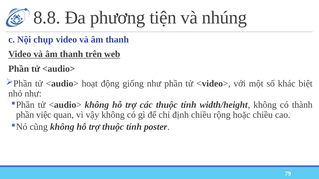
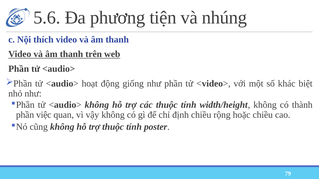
8.8: 8.8 -> 5.6 (47, 18)
chụp: chụp -> thích (43, 40)
